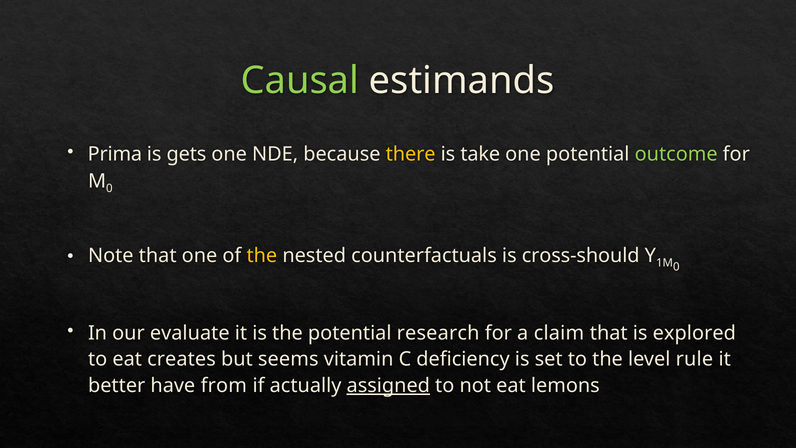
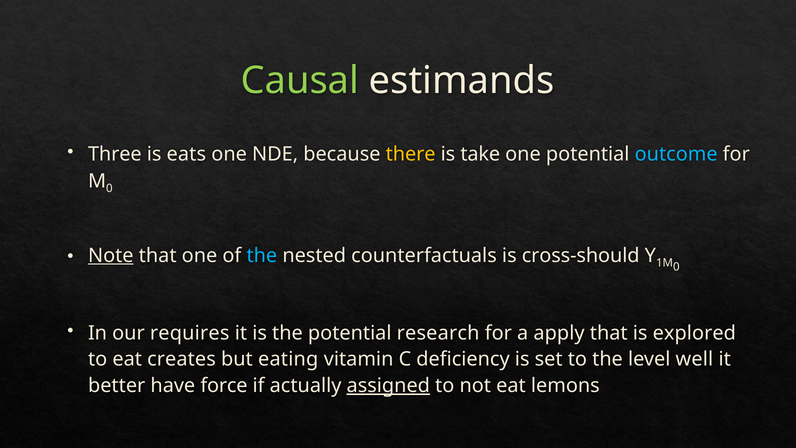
Prima: Prima -> Three (115, 154)
gets: gets -> eats (186, 154)
outcome colour: light green -> light blue (676, 154)
Note underline: none -> present (111, 255)
the colour: yellow -> light blue (262, 255)
evaluate: evaluate -> requires (190, 333)
claim: claim -> apply (559, 333)
seems: seems -> eating (288, 359)
rule: rule -> well (694, 359)
from: from -> force (224, 385)
